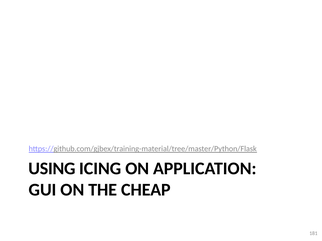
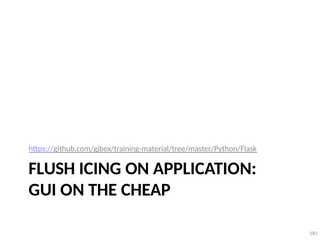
USING: USING -> FLUSH (52, 169)
